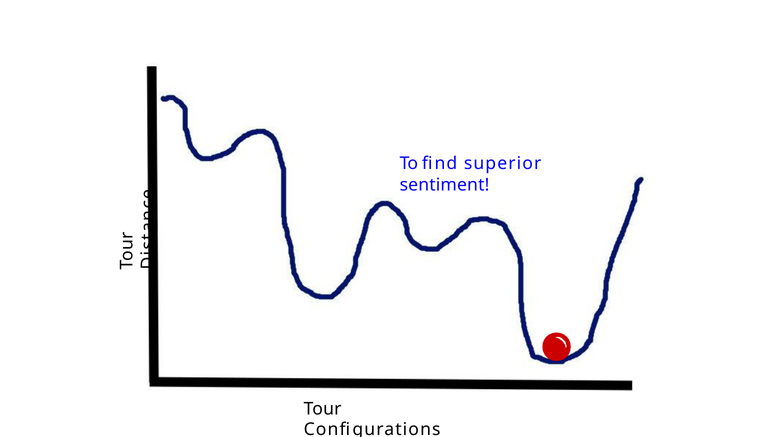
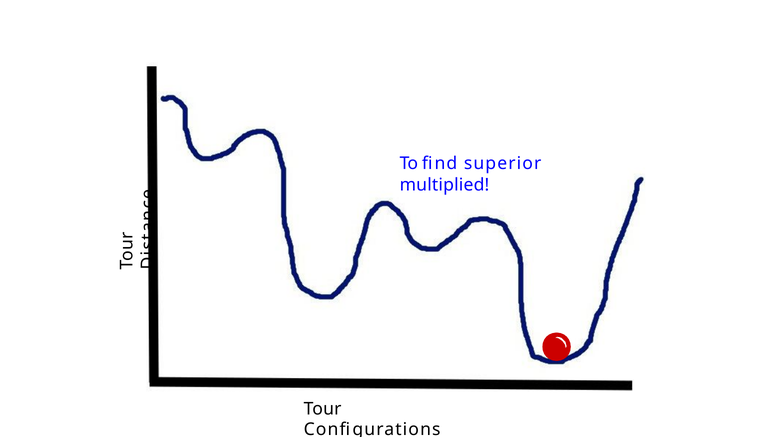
sentiment: sentiment -> multiplied (444, 185)
